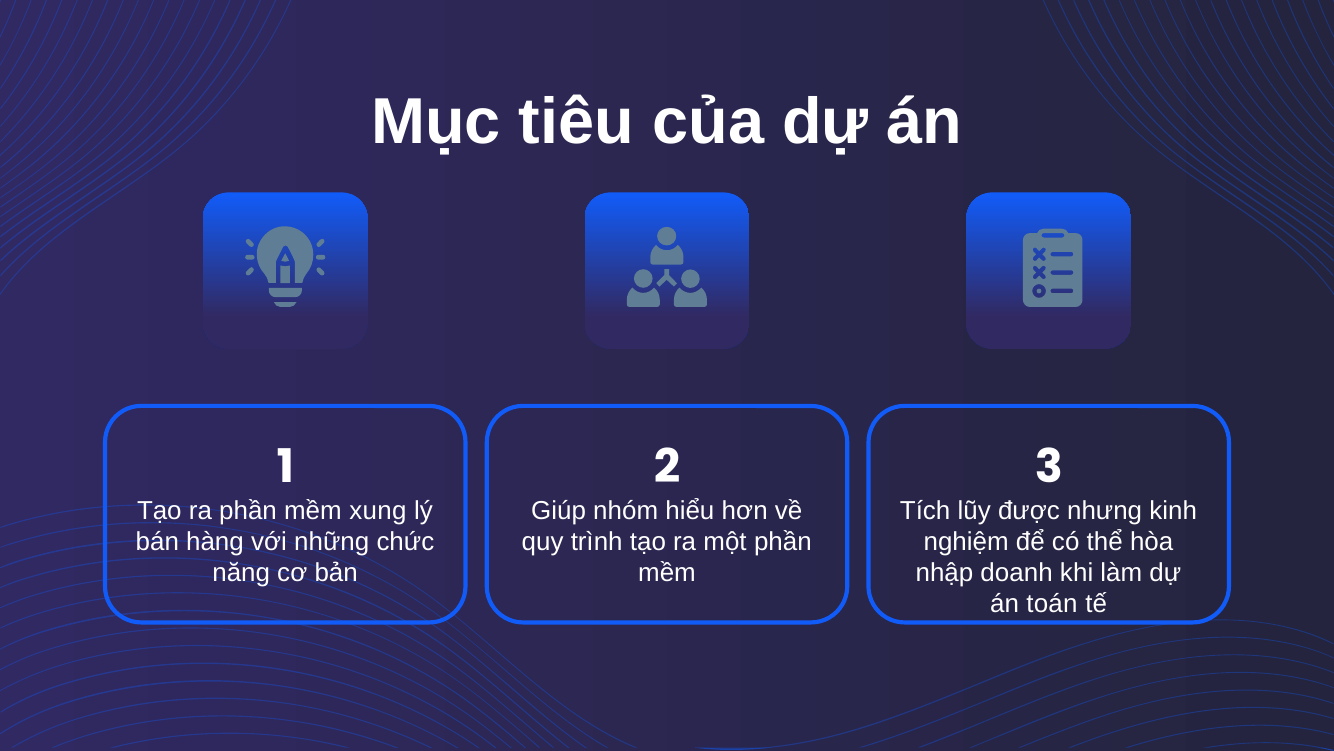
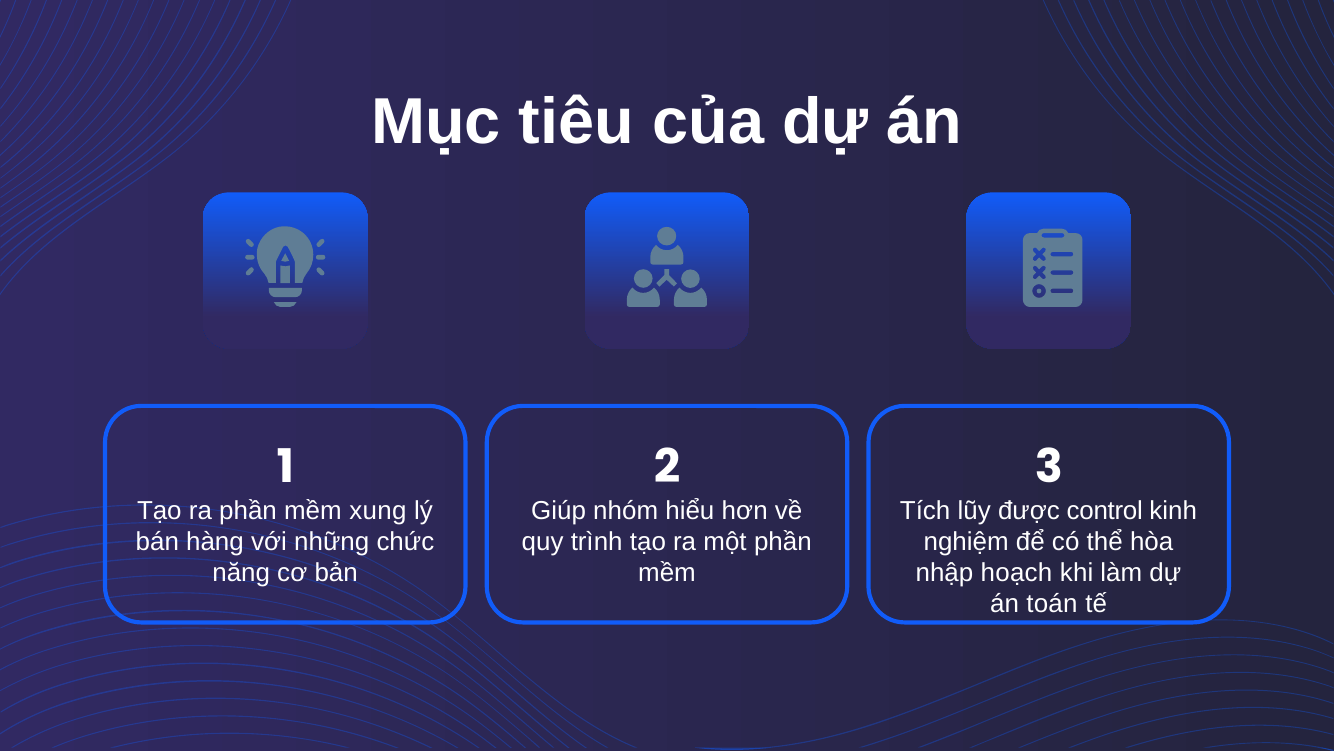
nhưng: nhưng -> control (1105, 510)
doanh: doanh -> hoạch (1017, 573)
